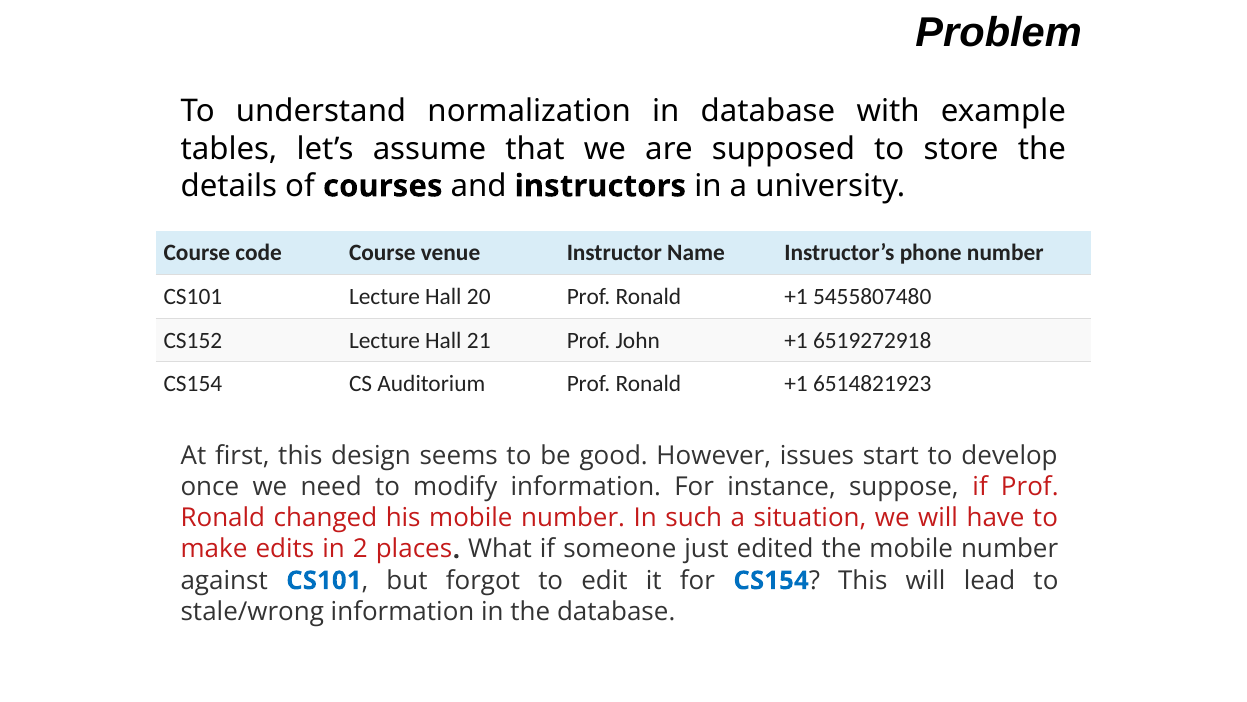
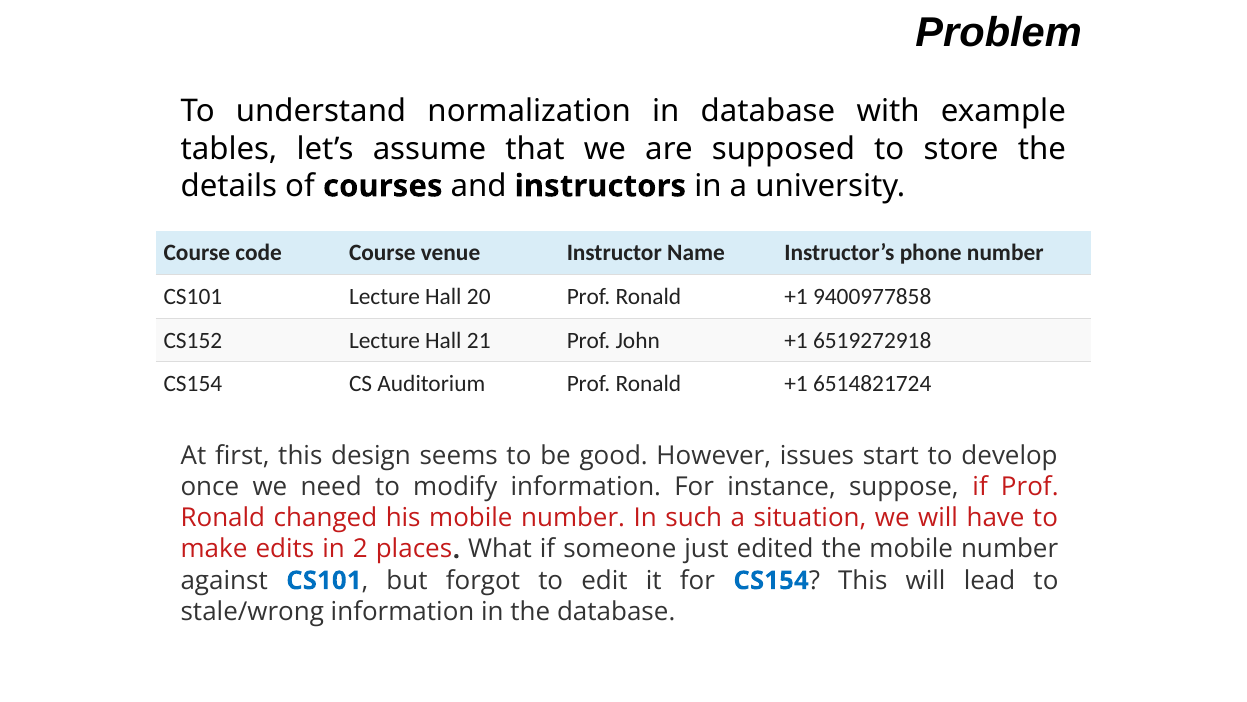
5455807480: 5455807480 -> 9400977858 (872, 297)
6514821923: 6514821923 -> 6514821724 (872, 384)
